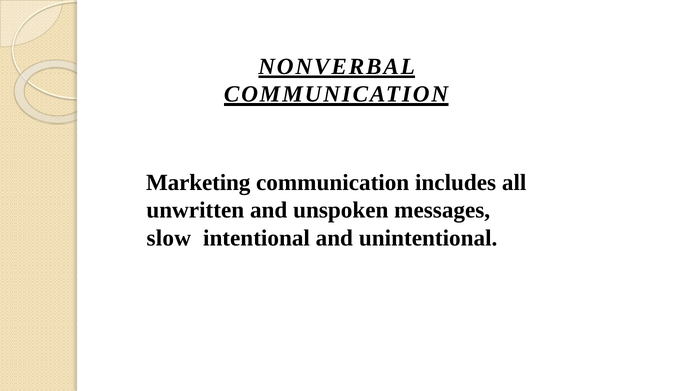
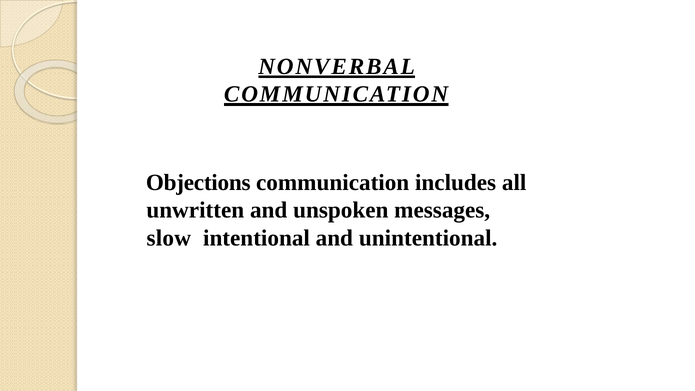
Marketing: Marketing -> Objections (198, 182)
